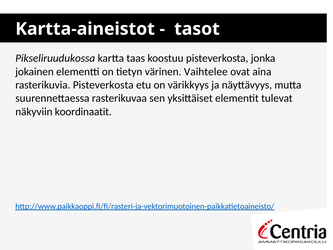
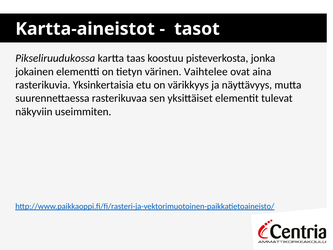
rasterikuvia Pisteverkosta: Pisteverkosta -> Yksinkertaisia (103, 85)
koordinaatit: koordinaatit -> useimmiten (83, 111)
